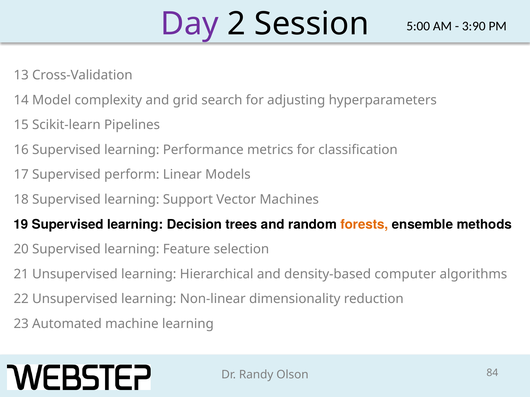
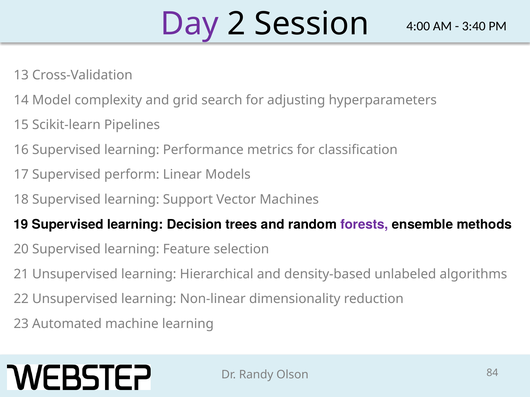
5:00: 5:00 -> 4:00 (418, 26)
3:90: 3:90 -> 3:40 (474, 26)
forests colour: orange -> purple (364, 225)
computer: computer -> unlabeled (405, 274)
